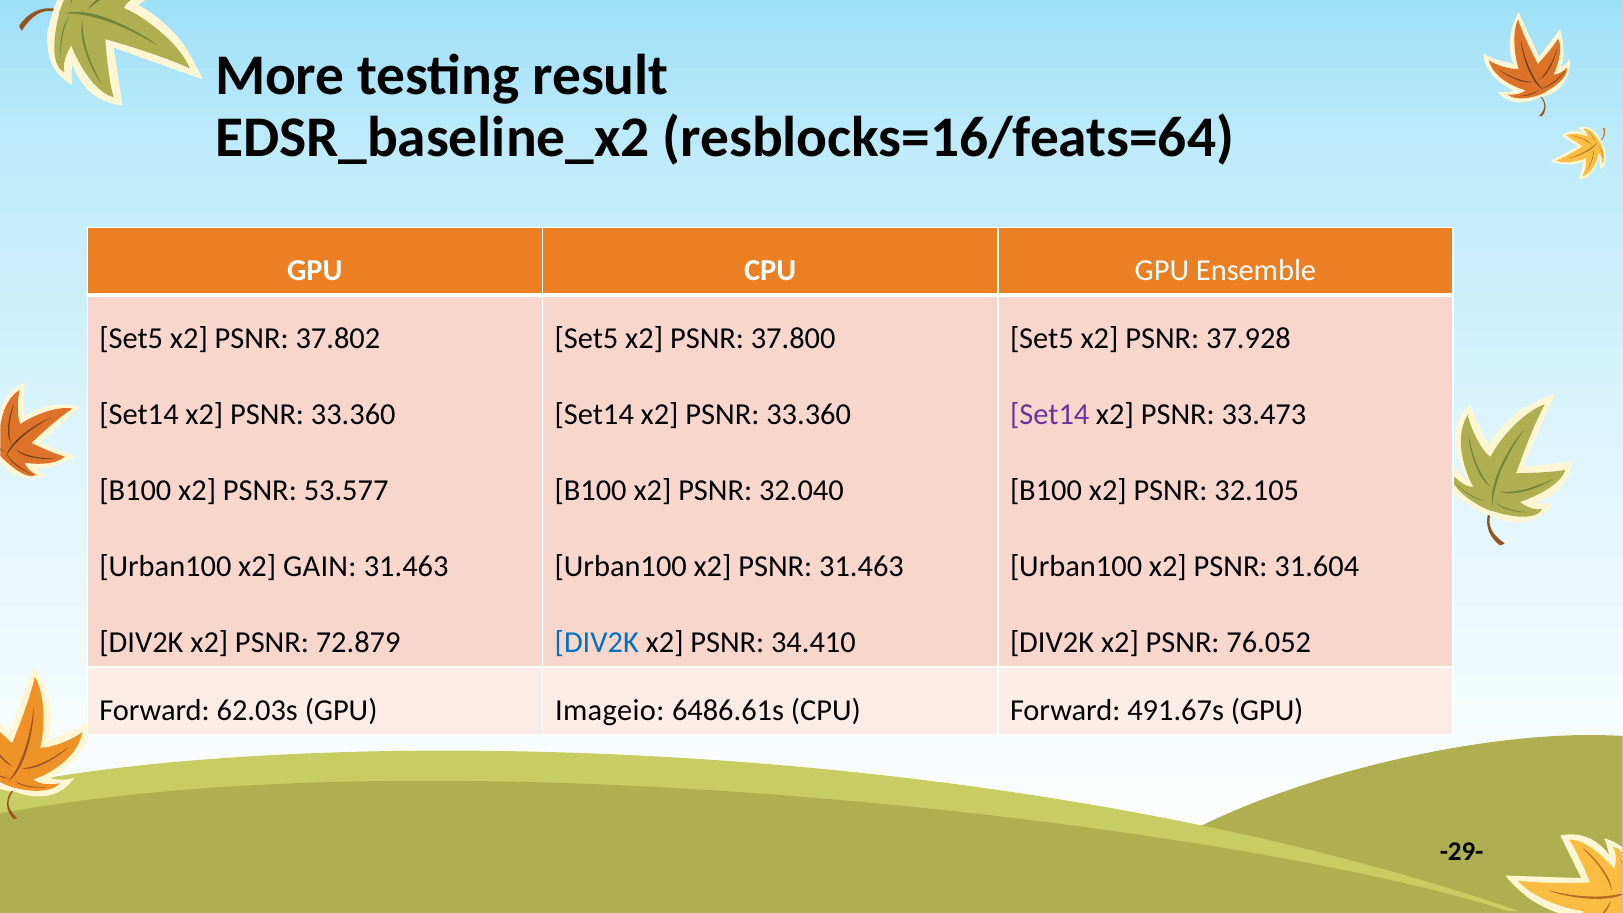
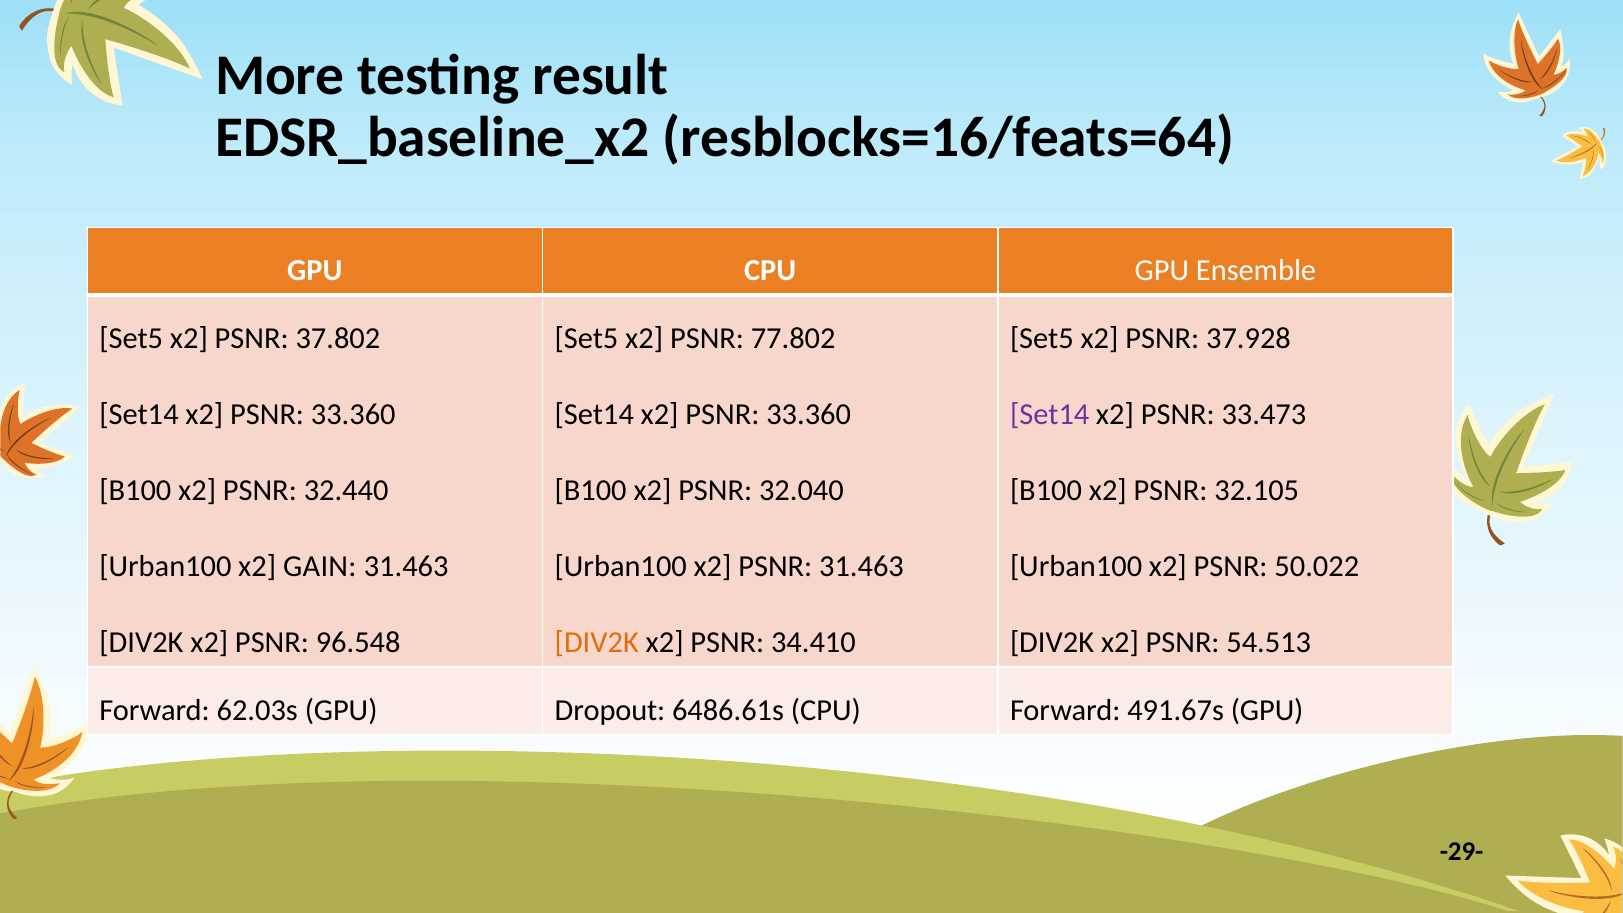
37.800: 37.800 -> 77.802 (793, 339)
53.577: 53.577 -> 32.440 (346, 491)
31.604: 31.604 -> 50.022 (1317, 567)
72.879: 72.879 -> 96.548 (358, 643)
DIV2K colour: blue -> orange (597, 643)
76.052: 76.052 -> 54.513 (1269, 643)
Imageio: Imageio -> Dropout (610, 710)
